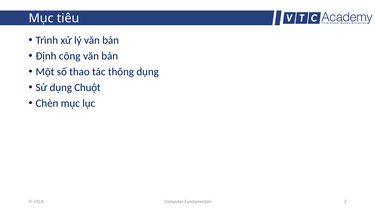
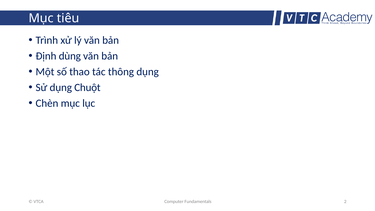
công: công -> dùng (70, 56)
